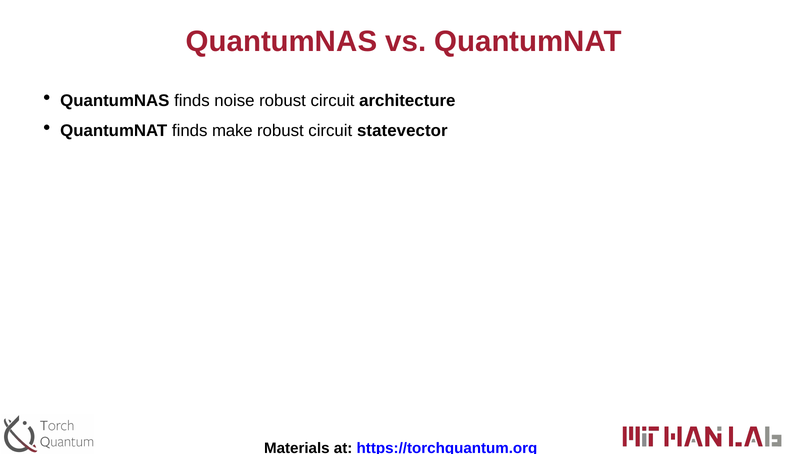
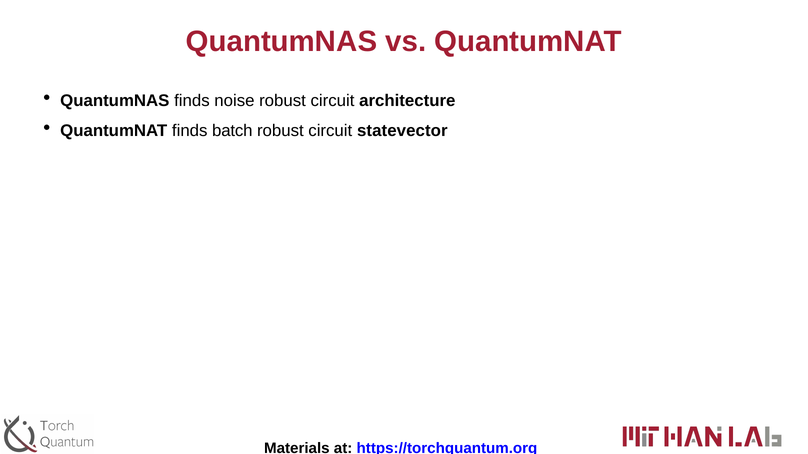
make: make -> batch (232, 131)
